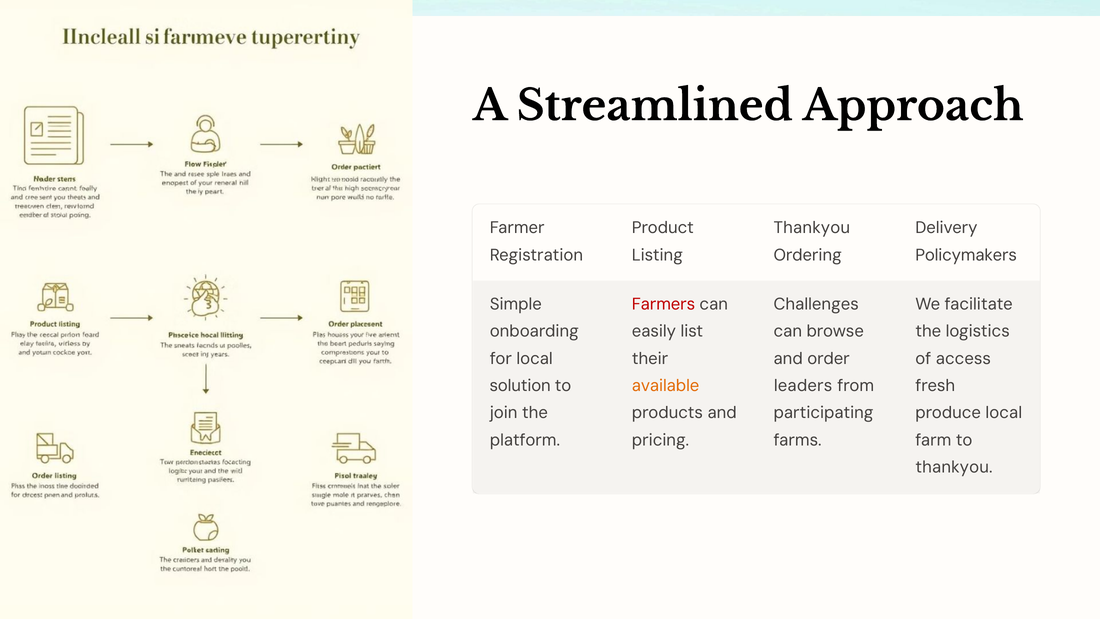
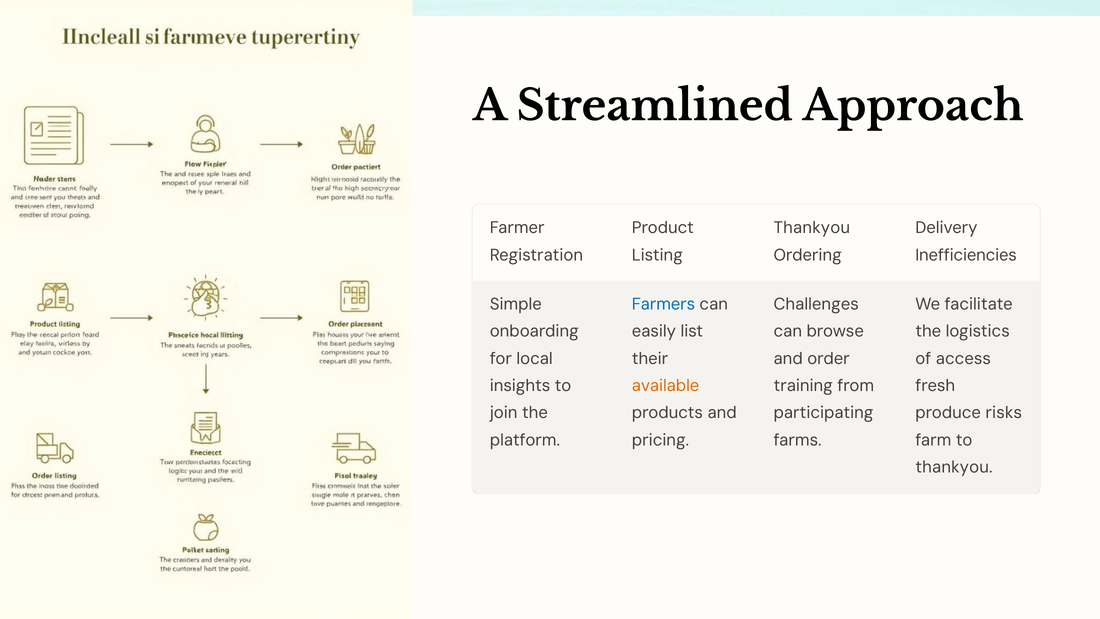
Policymakers: Policymakers -> Inefficiencies (966, 255)
Farmers colour: red -> blue (664, 304)
solution: solution -> insights (520, 386)
leaders: leaders -> training (803, 386)
produce local: local -> risks (1004, 413)
